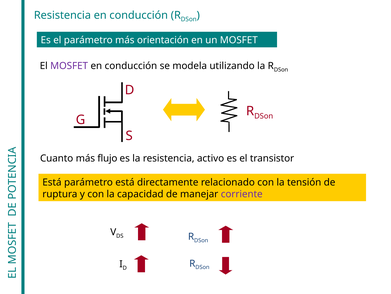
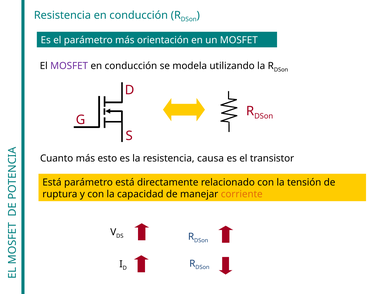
flujo: flujo -> esto (107, 158)
activo: activo -> causa (211, 158)
corriente colour: purple -> orange (242, 194)
